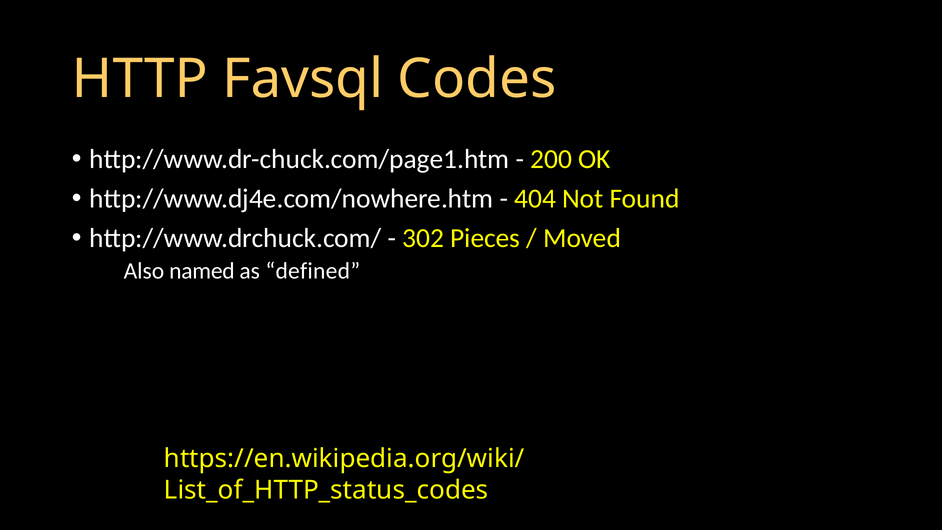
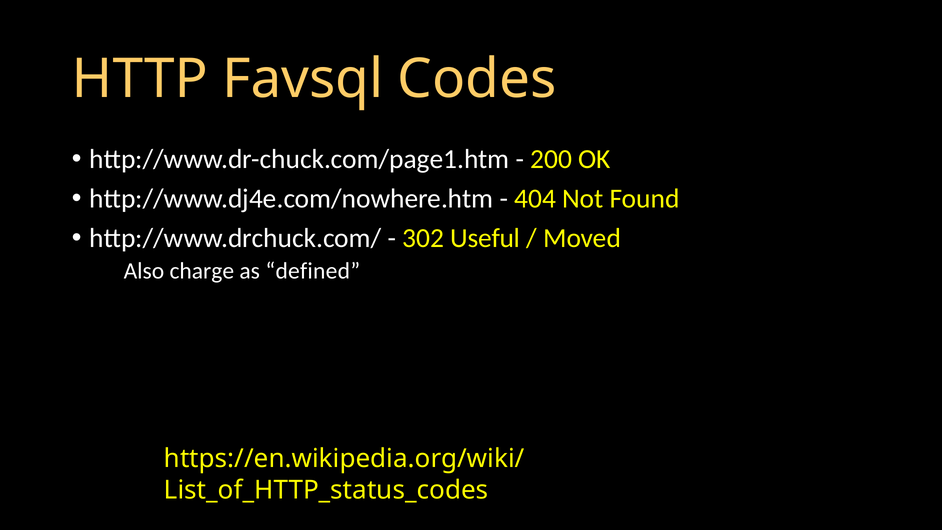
Pieces: Pieces -> Useful (485, 238)
named: named -> charge (202, 271)
